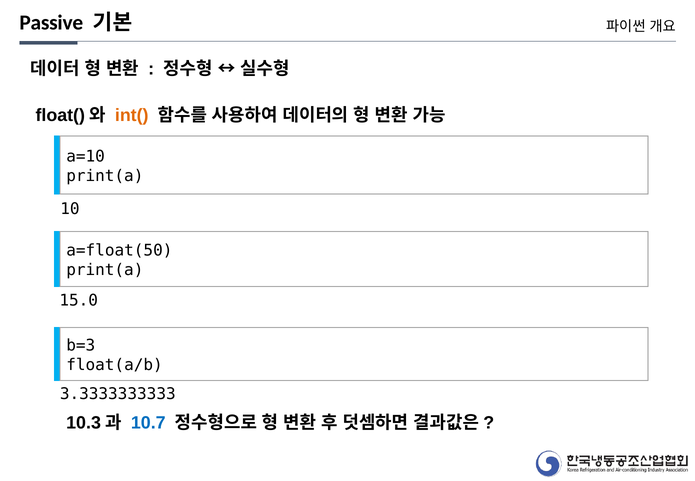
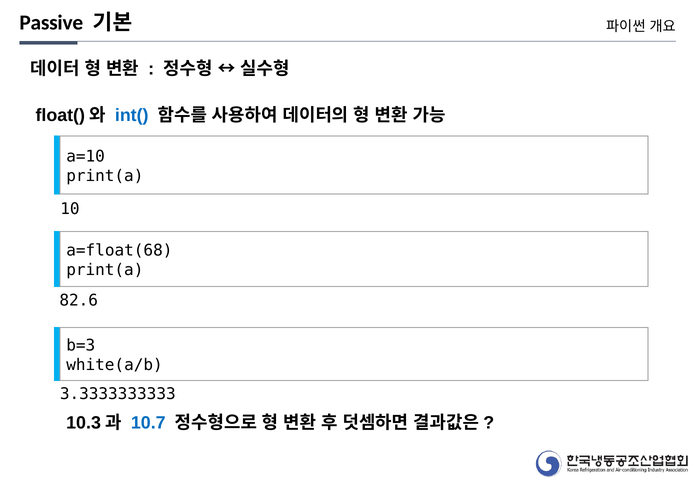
int( colour: orange -> blue (132, 116)
a=float(50: a=float(50 -> a=float(68 (119, 251)
15.0: 15.0 -> 82.6 (79, 300)
float(a/b: float(a/b -> white(a/b (114, 365)
